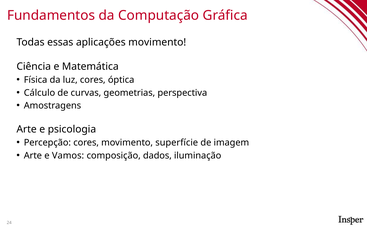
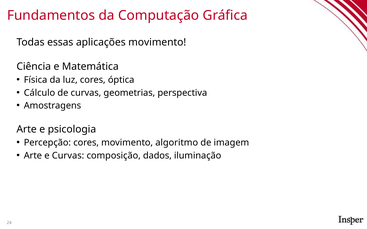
superfície: superfície -> algoritmo (177, 143)
e Vamos: Vamos -> Curvas (68, 156)
